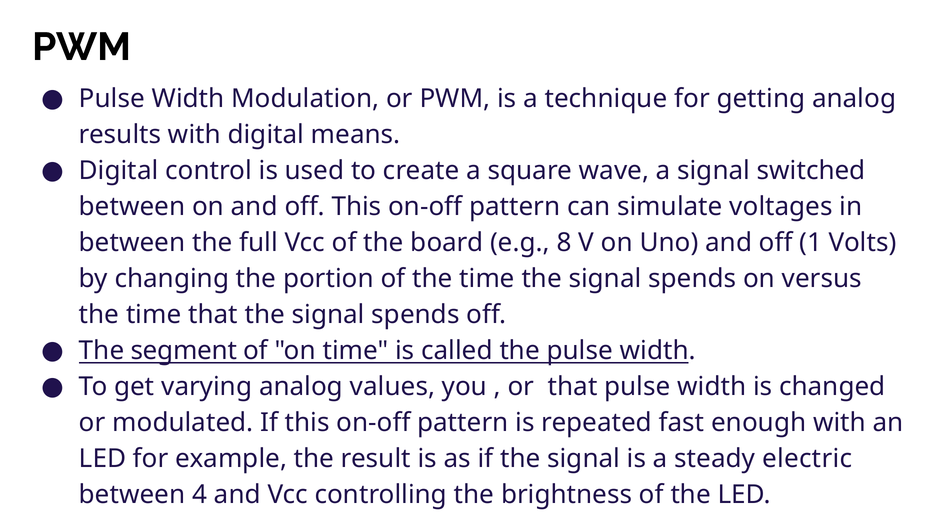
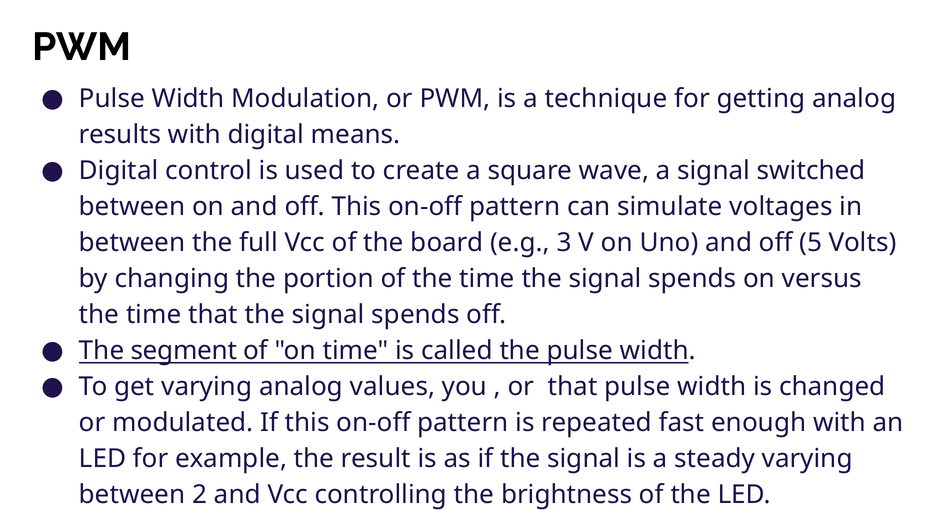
8: 8 -> 3 (564, 243)
1: 1 -> 5 (811, 243)
steady electric: electric -> varying (807, 459)
4: 4 -> 2 (200, 495)
